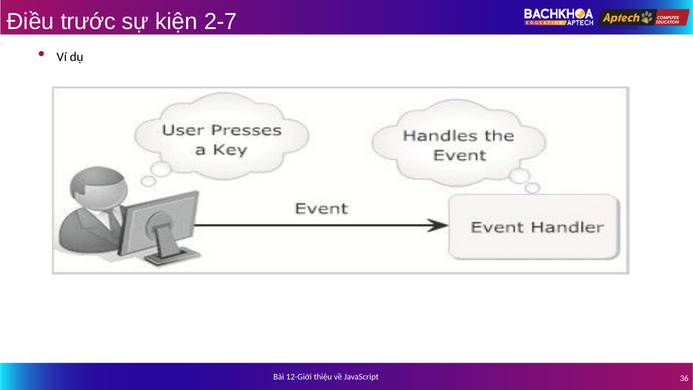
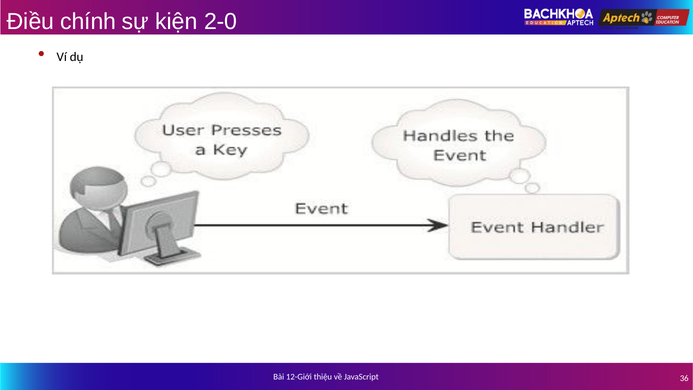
trước: trước -> chính (88, 22)
2-7: 2-7 -> 2-0 (221, 22)
